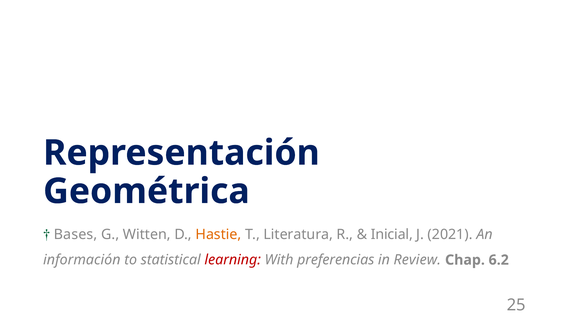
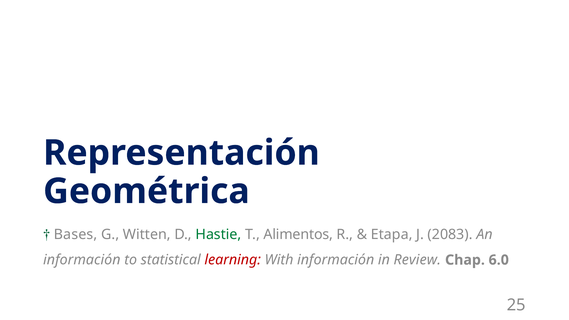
Hastie colour: orange -> green (218, 234)
Literatura: Literatura -> Alimentos (298, 234)
Inicial: Inicial -> Etapa (392, 234)
2021: 2021 -> 2083 (450, 234)
With preferencias: preferencias -> información (336, 260)
6.2: 6.2 -> 6.0 (499, 260)
